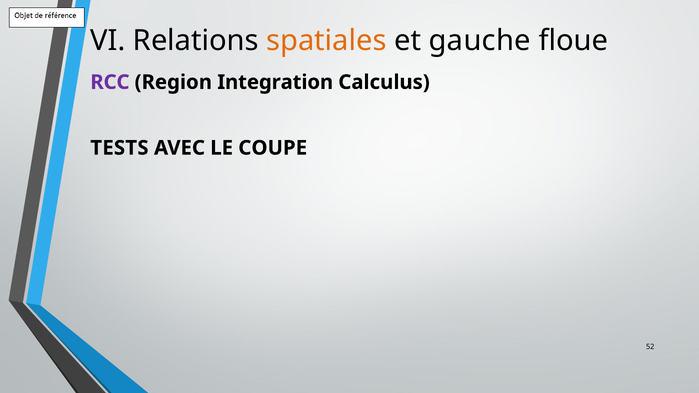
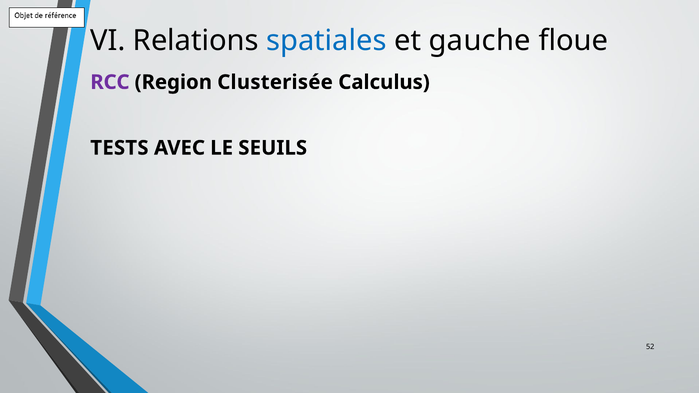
spatiales colour: orange -> blue (326, 41)
Integration: Integration -> Clusterisée (275, 82)
COUPE: COUPE -> SEUILS (273, 148)
